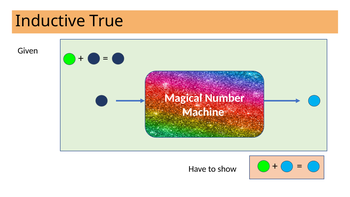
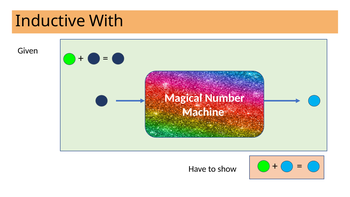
True: True -> With (106, 21)
